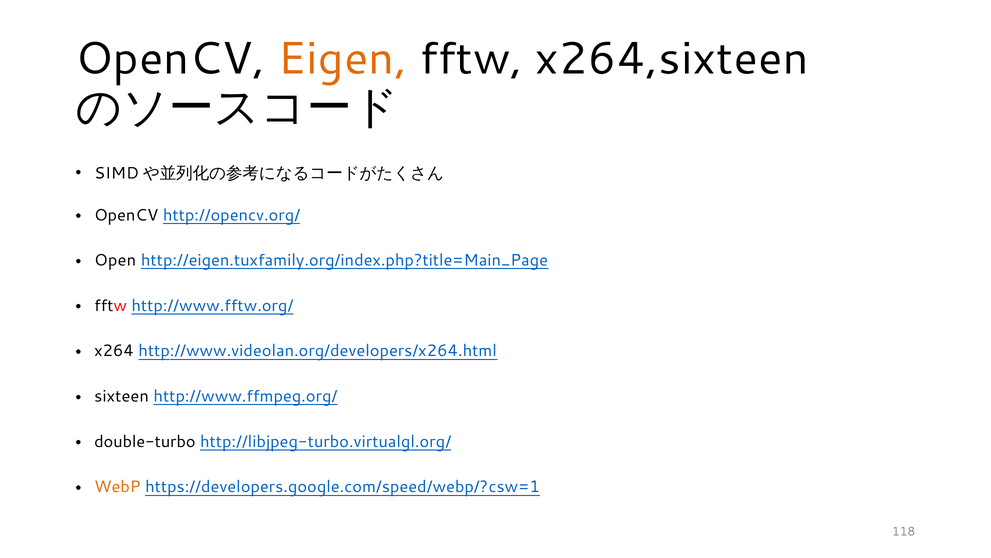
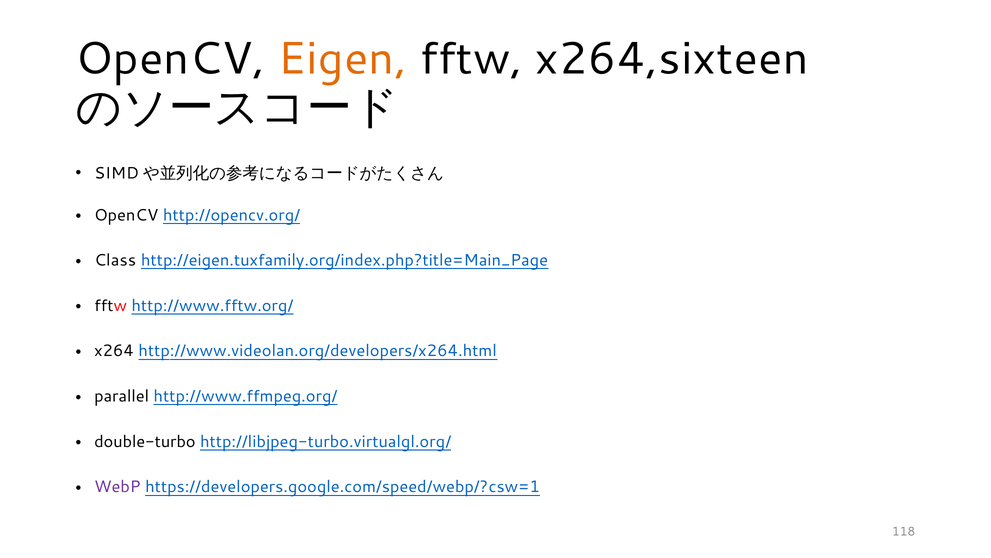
Open: Open -> Class (115, 260)
sixteen: sixteen -> parallel (122, 396)
WebP colour: orange -> purple (117, 486)
